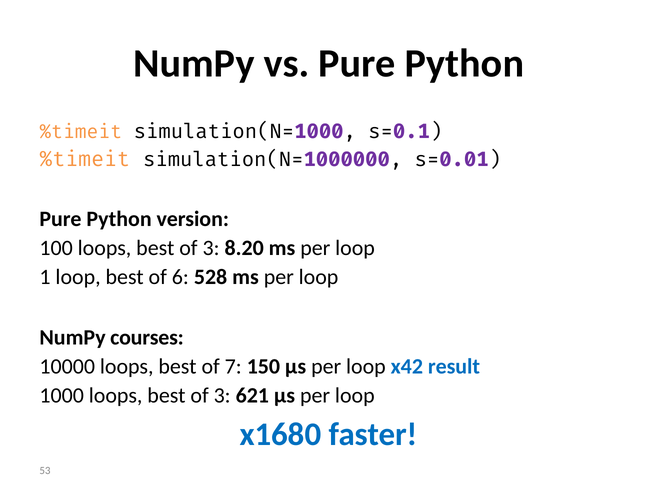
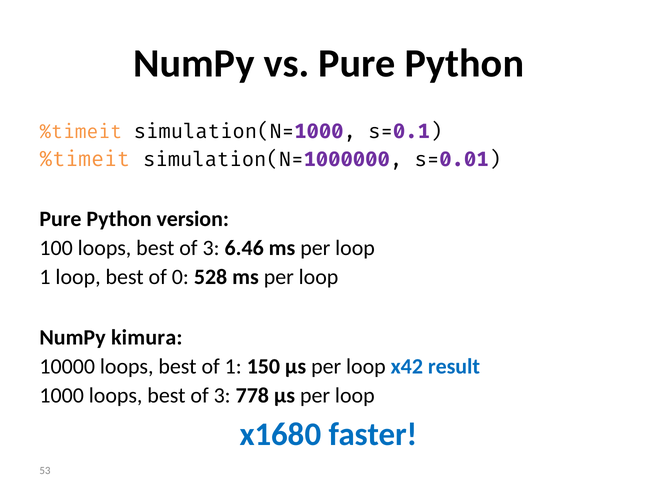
8.20: 8.20 -> 6.46 (244, 248)
6: 6 -> 0 (180, 277)
courses: courses -> kimura (147, 338)
of 7: 7 -> 1 (233, 367)
621: 621 -> 778 (252, 396)
